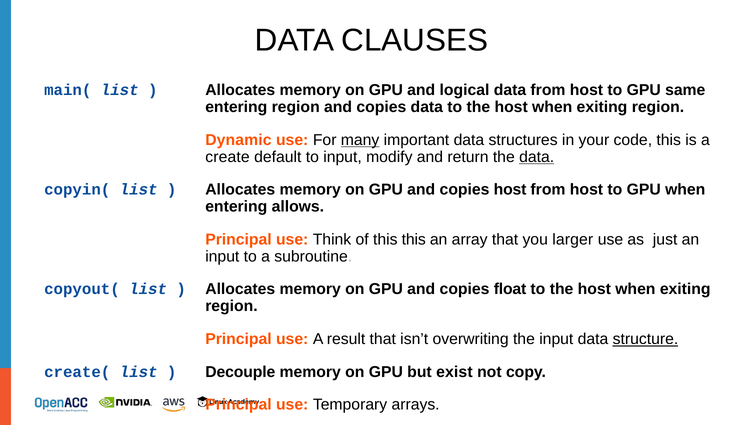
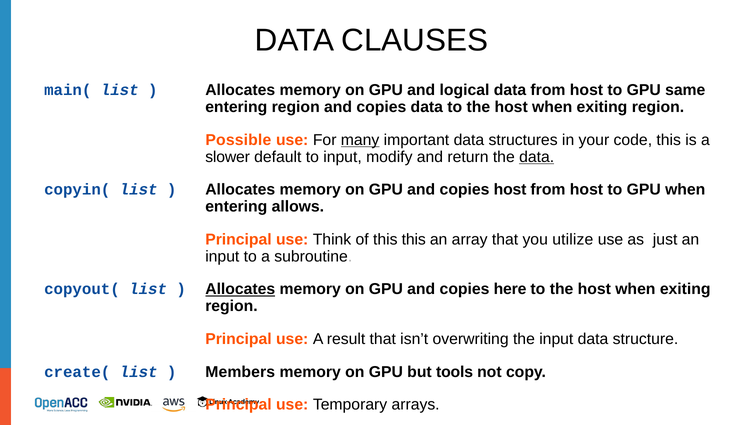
Dynamic: Dynamic -> Possible (238, 140)
create: create -> slower (228, 157)
larger: larger -> utilize (573, 240)
Allocates underline: none -> present (240, 289)
float: float -> here (510, 289)
structure underline: present -> none (645, 339)
Decouple: Decouple -> Members (240, 372)
exist: exist -> tools (455, 372)
